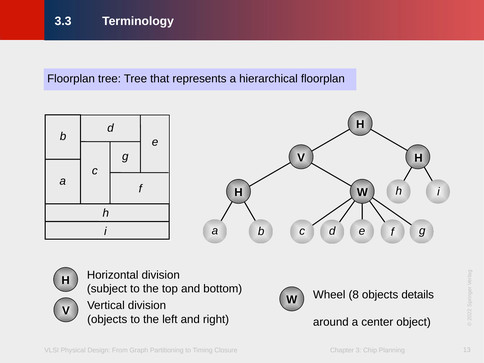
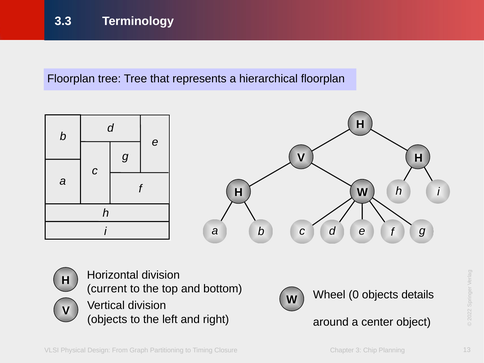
subject: subject -> current (107, 289)
Wheel 8: 8 -> 0 (354, 295)
